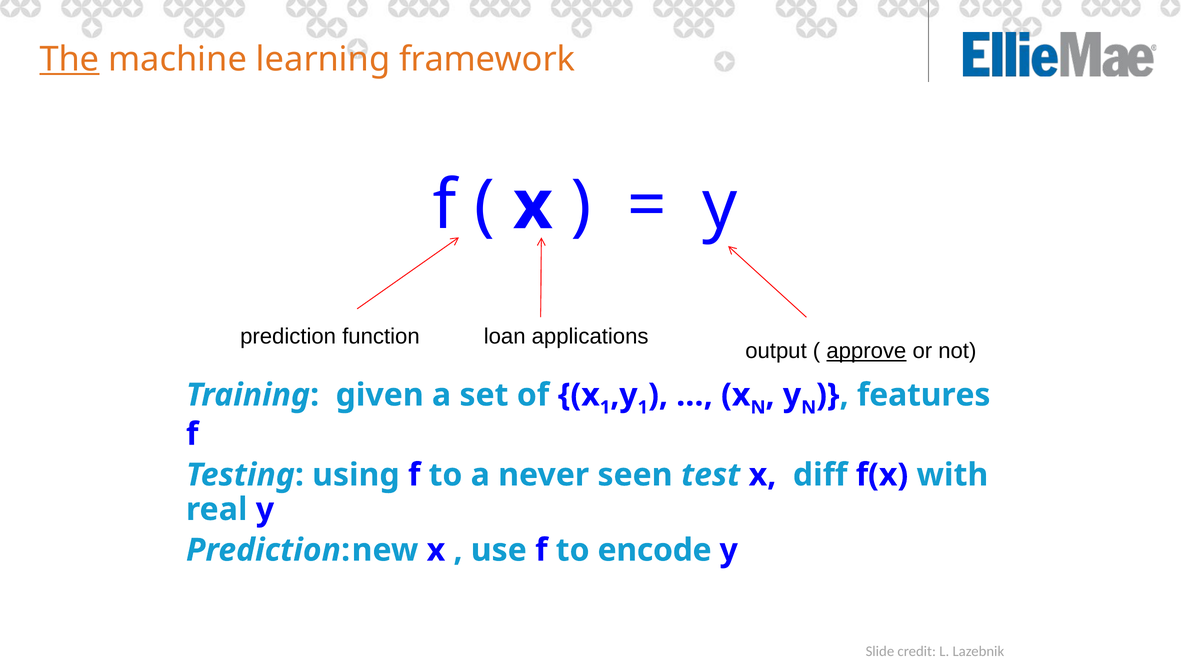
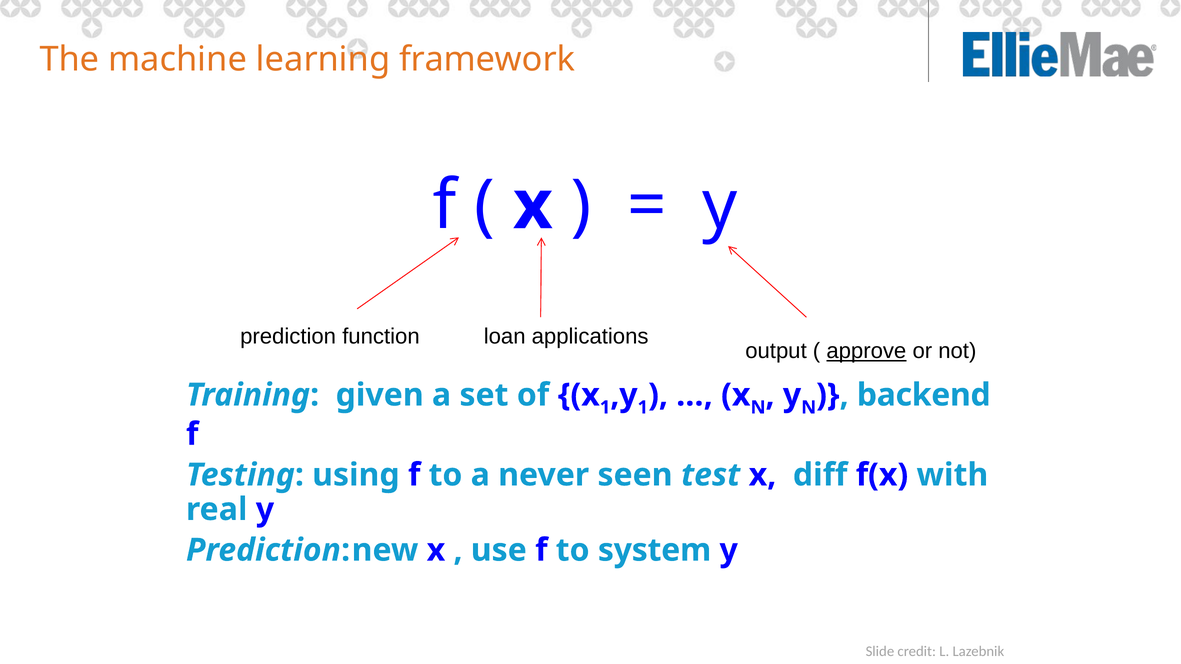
The underline: present -> none (70, 59)
features: features -> backend (924, 395)
encode: encode -> system (655, 550)
